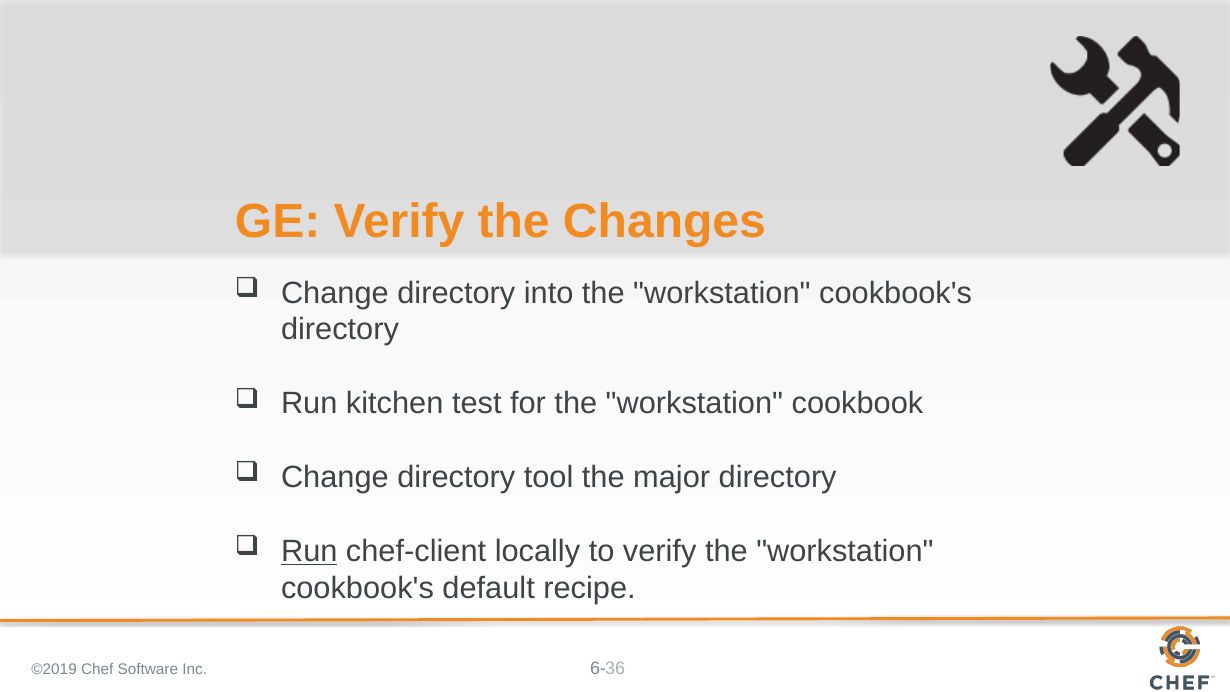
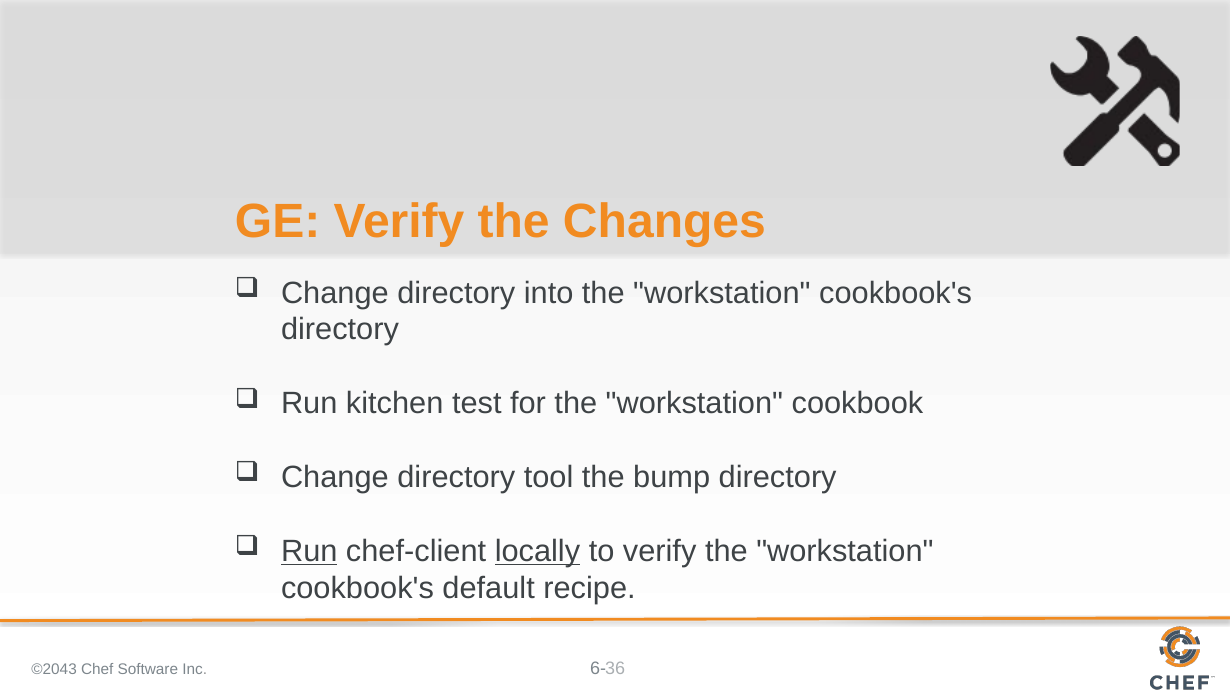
major: major -> bump (672, 477)
locally underline: none -> present (537, 551)
©2019: ©2019 -> ©2043 (54, 669)
